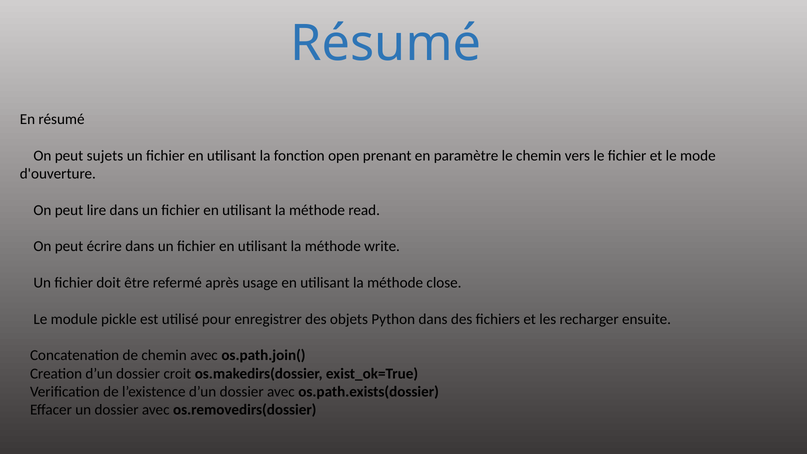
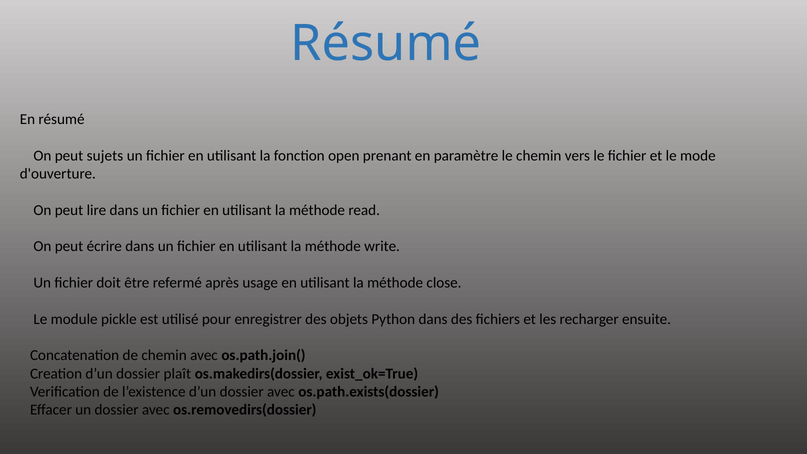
croit: croit -> plaît (177, 374)
